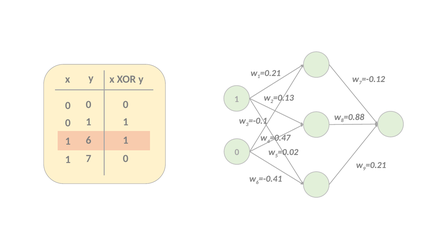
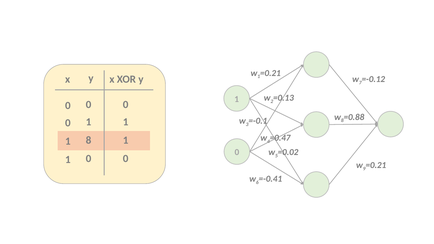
1 6: 6 -> 8 (89, 140)
7: 7 -> 0 (89, 159)
